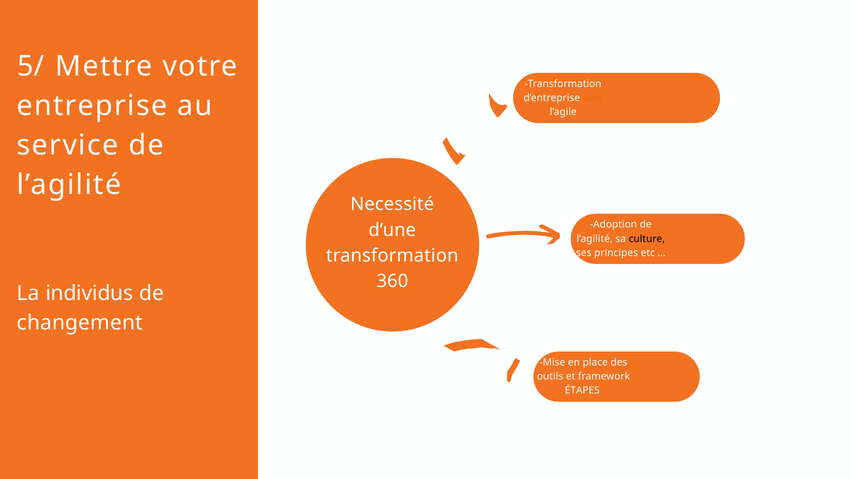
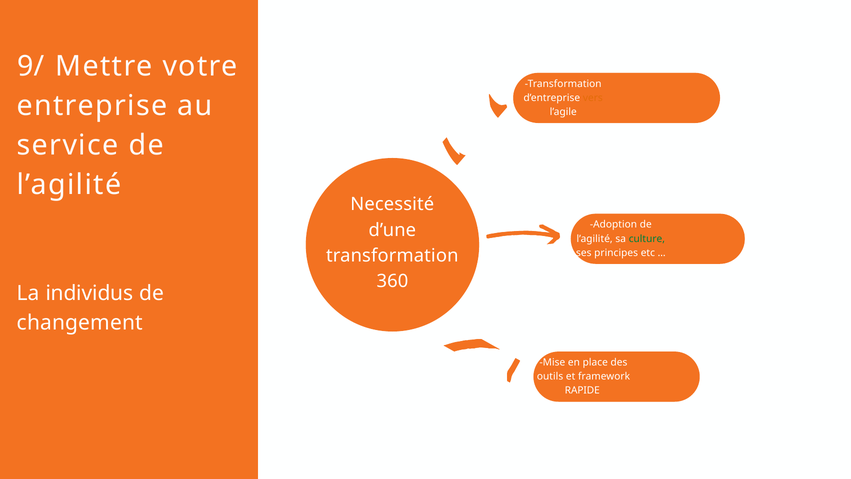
5/: 5/ -> 9/ (31, 66)
culture colour: black -> green (647, 239)
ÉTAPES: ÉTAPES -> RAPIDE (582, 390)
